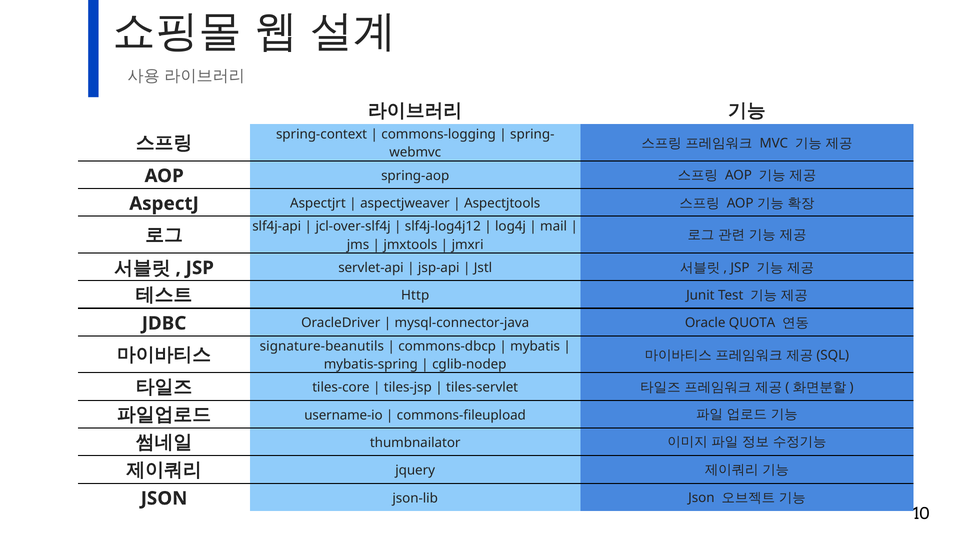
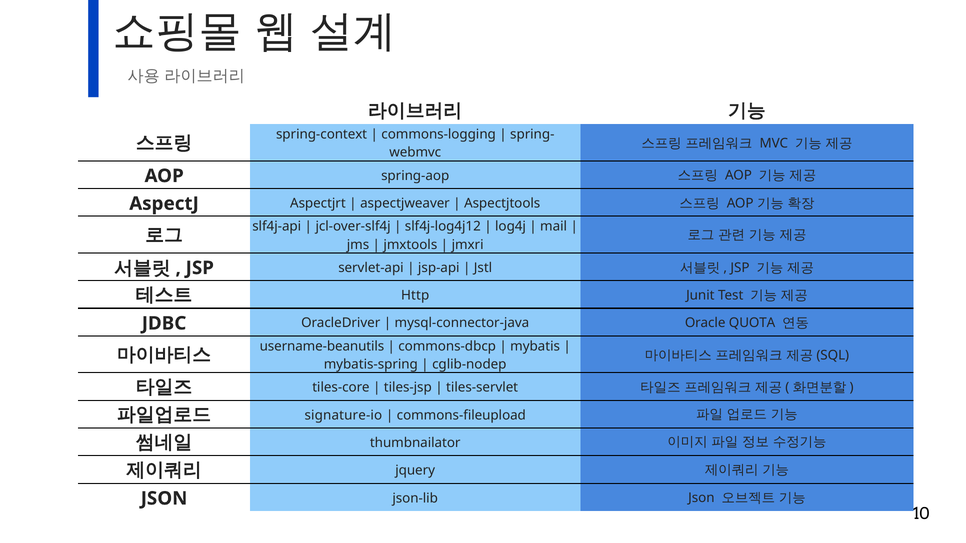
signature-beanutils: signature-beanutils -> username-beanutils (322, 346)
username-io: username-io -> signature-io (343, 415)
